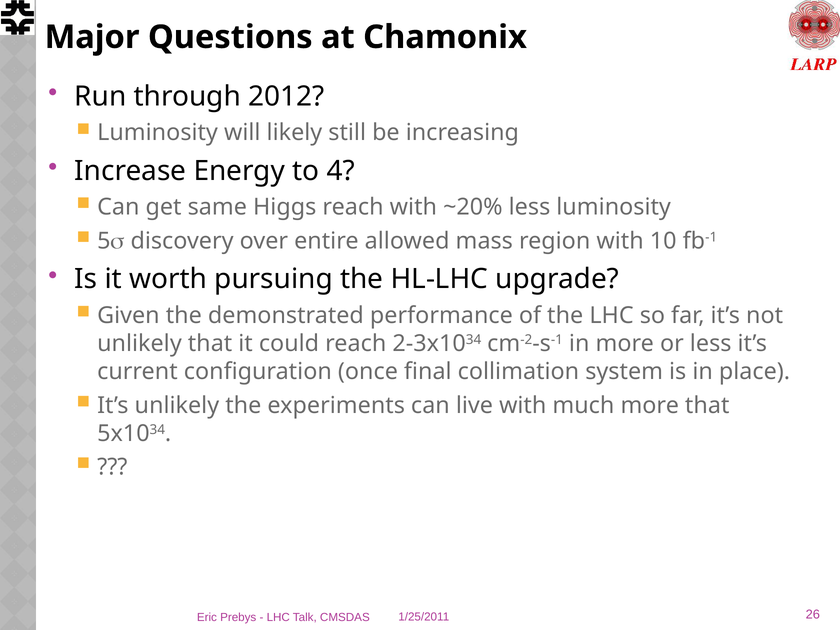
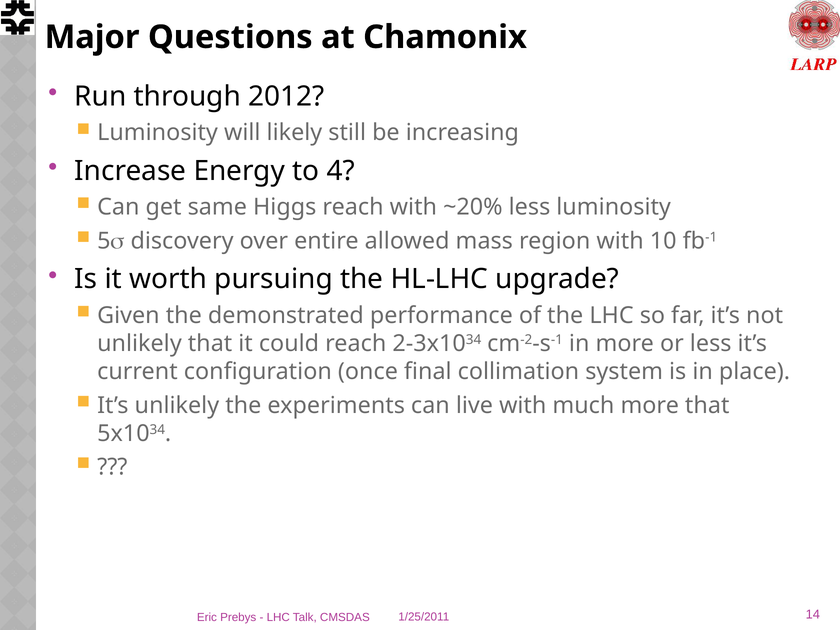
26: 26 -> 14 (813, 614)
